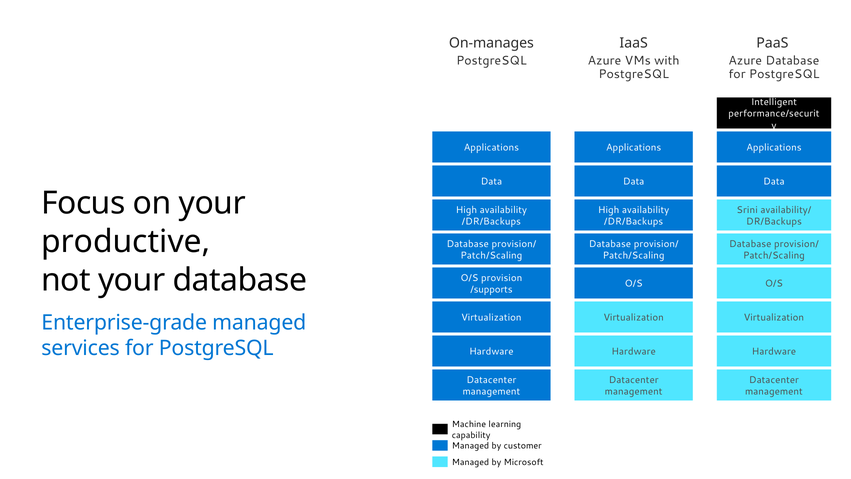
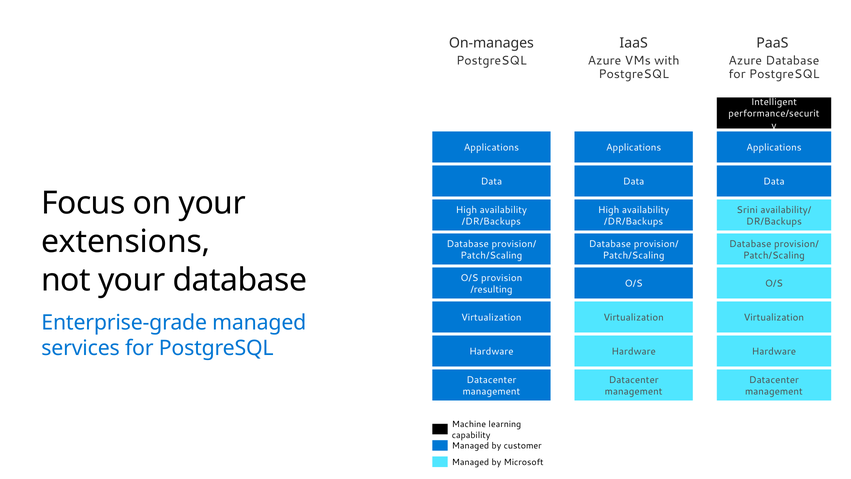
productive: productive -> extensions (126, 242)
/supports: /supports -> /resulting (491, 289)
